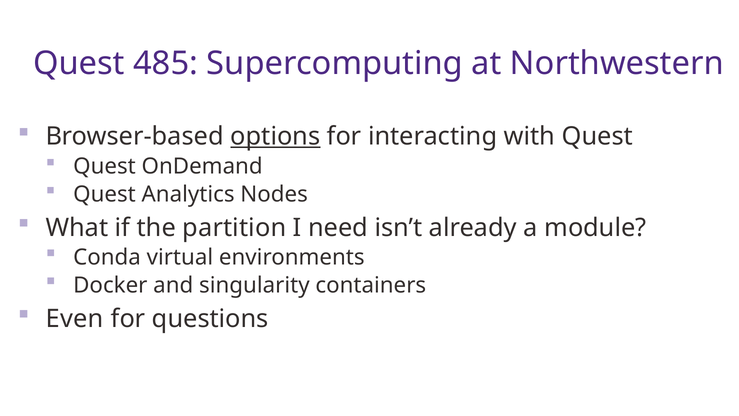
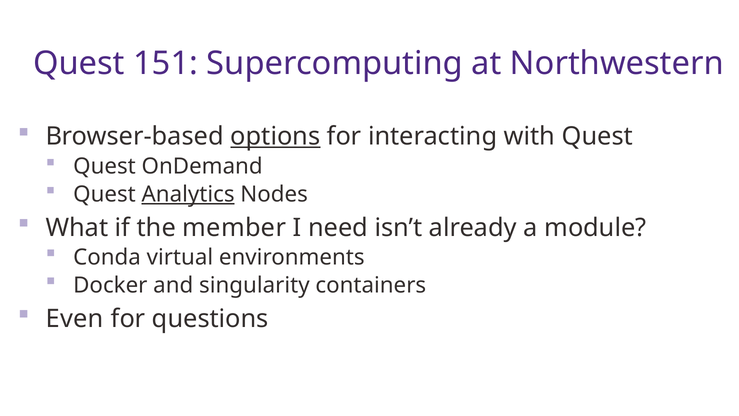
485: 485 -> 151 (166, 64)
Analytics underline: none -> present (188, 194)
partition: partition -> member (234, 227)
